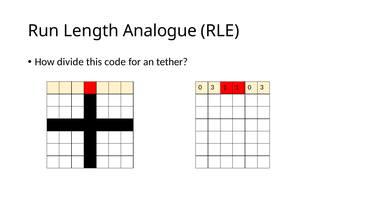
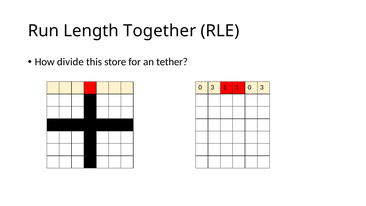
Analogue: Analogue -> Together (160, 31)
code: code -> store (115, 62)
